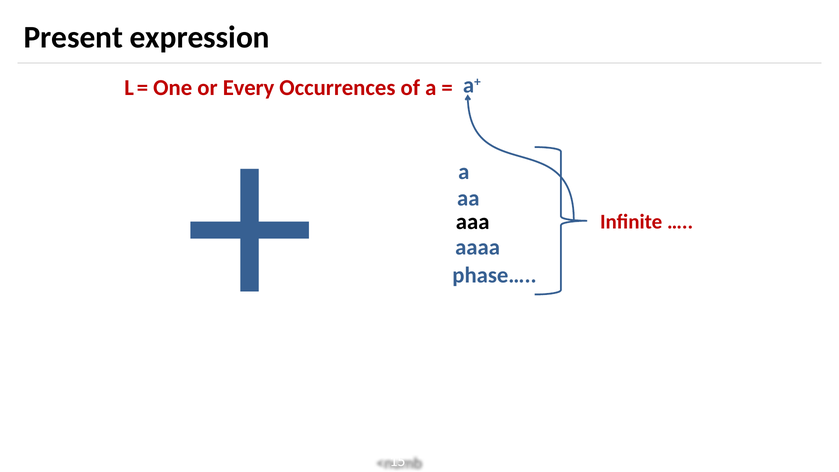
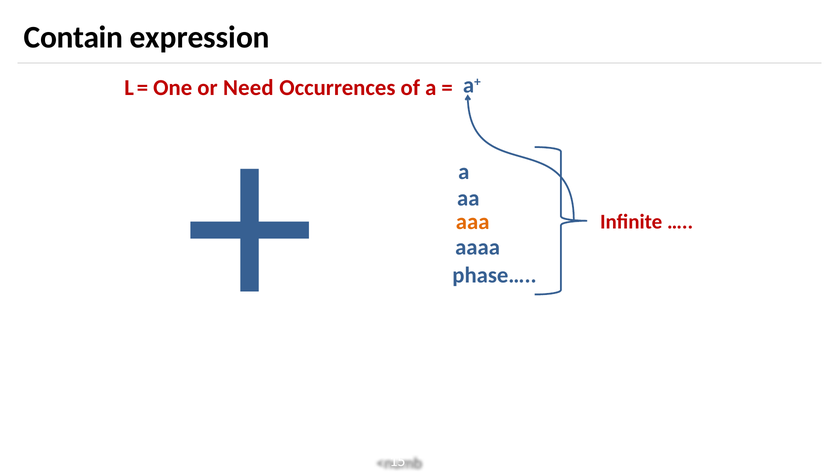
Present: Present -> Contain (74, 37)
Every: Every -> Need (248, 88)
aaa colour: black -> orange (473, 222)
